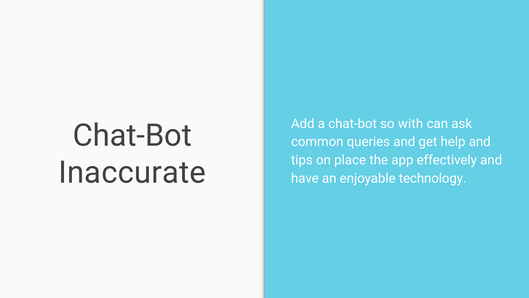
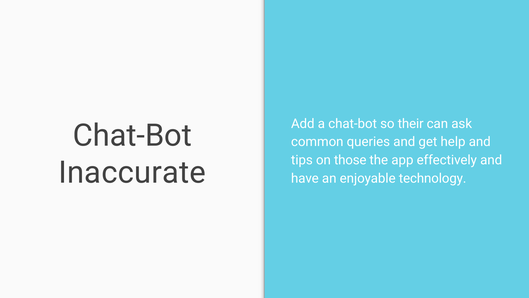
with: with -> their (411, 124)
place: place -> those (350, 160)
